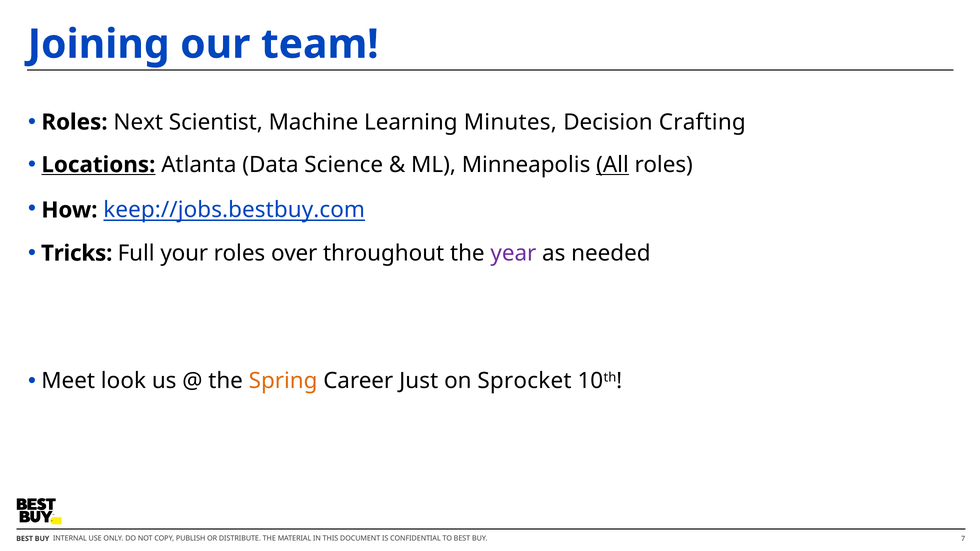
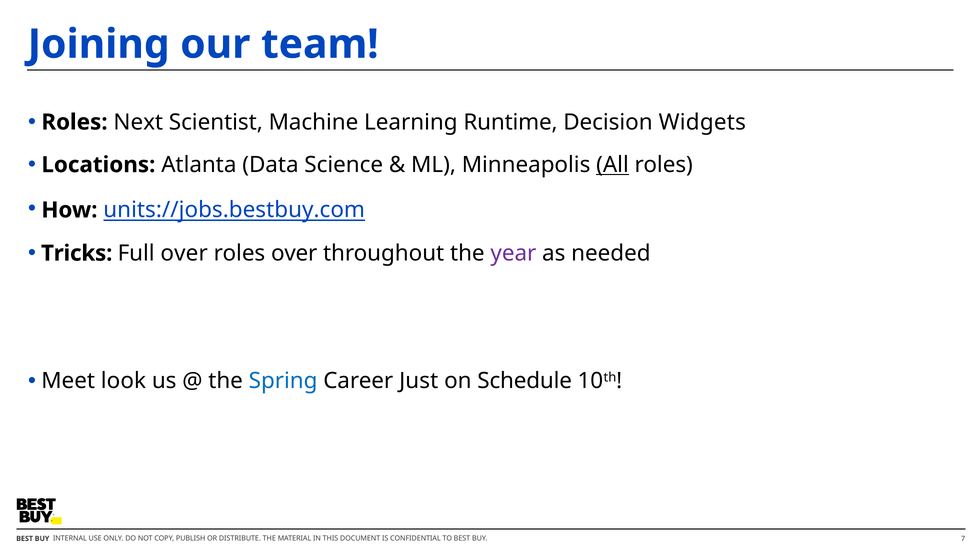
Minutes: Minutes -> Runtime (510, 122)
Crafting: Crafting -> Widgets (702, 122)
Locations underline: present -> none (98, 165)
keep://jobs.bestbuy.com: keep://jobs.bestbuy.com -> units://jobs.bestbuy.com (234, 210)
Full your: your -> over (184, 253)
Spring colour: orange -> blue (283, 381)
Sprocket: Sprocket -> Schedule (525, 381)
